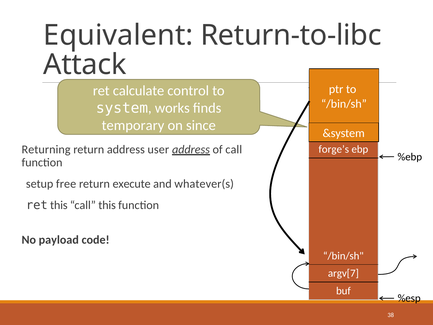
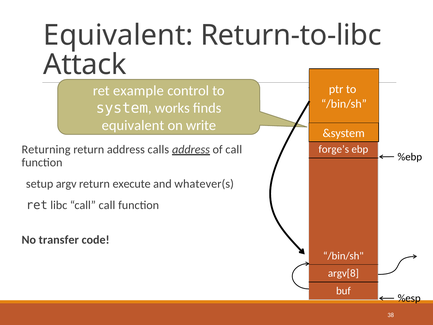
calculate: calculate -> example (138, 91)
temporary: temporary -> equivalent (133, 125)
since: since -> write (201, 125)
user: user -> calls (158, 149)
setup free: free -> argv (66, 184)
ret this: this -> libc (59, 205)
call this: this -> call (107, 205)
payload: payload -> transfer (59, 240)
argv[7: argv[7 -> argv[8 (343, 273)
